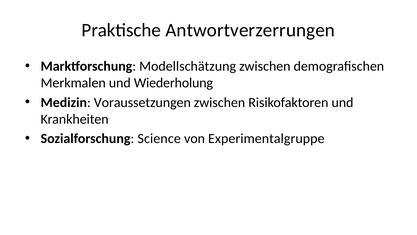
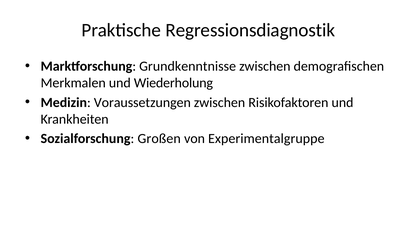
Antwortverzerrungen: Antwortverzerrungen -> Regressionsdiagnostik (250, 30)
Modellschätzung: Modellschätzung -> Grundkenntnisse (188, 66)
Science: Science -> Großen (159, 138)
